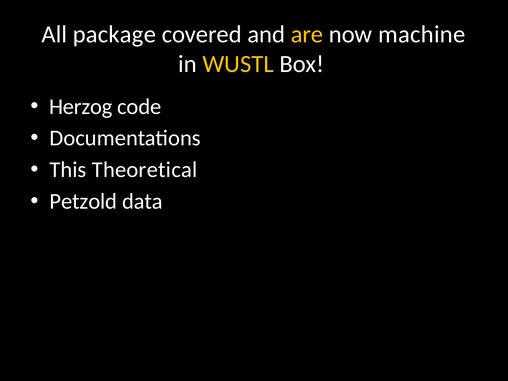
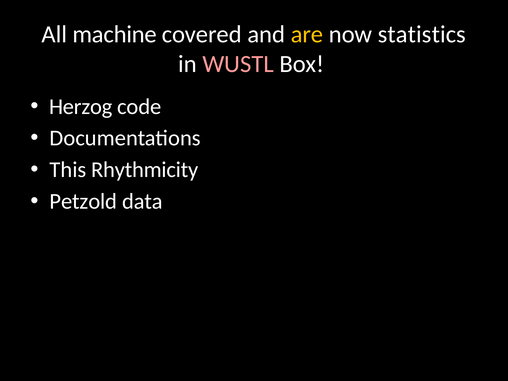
package: package -> machine (115, 34)
machine: machine -> statistics (422, 34)
WUSTL colour: yellow -> pink (238, 64)
Theoretical: Theoretical -> Rhythmicity (145, 170)
